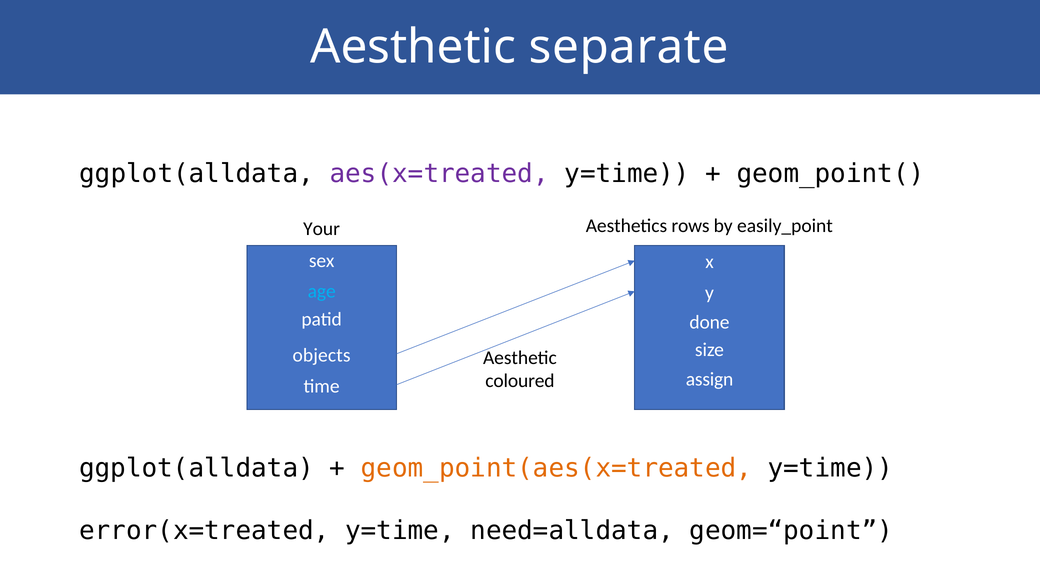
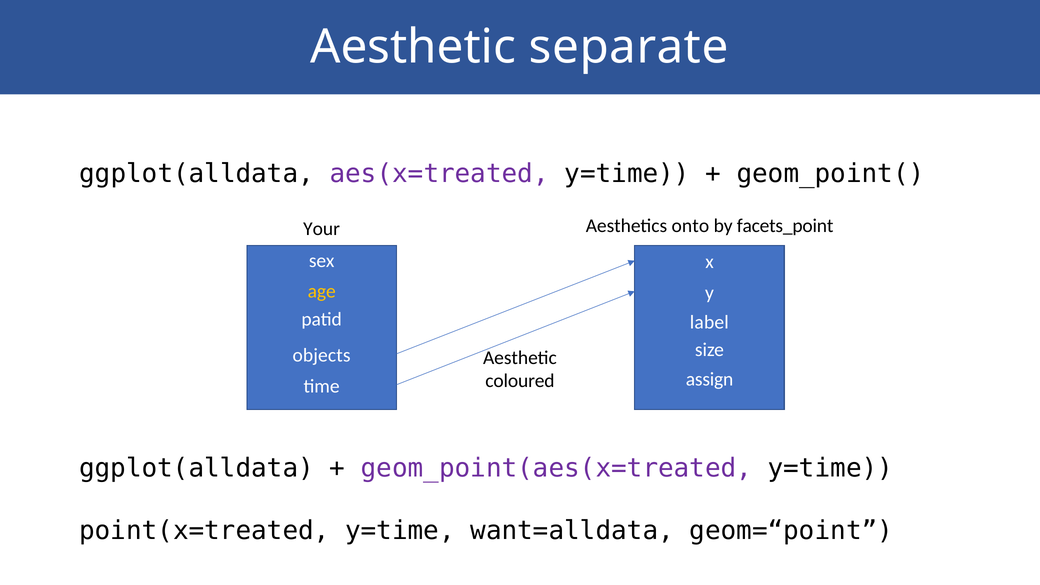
rows: rows -> onto (690, 226)
easily_point: easily_point -> facets_point (785, 226)
age colour: light blue -> yellow (322, 292)
done: done -> label (709, 322)
geom_point(aes(x=treated colour: orange -> purple (556, 468)
error(x=treated: error(x=treated -> point(x=treated (204, 531)
need=alldata: need=alldata -> want=alldata (572, 531)
